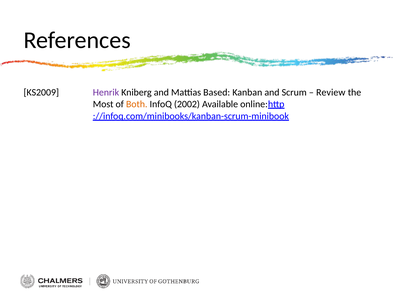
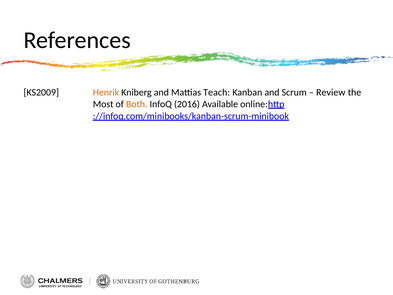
Henrik colour: purple -> orange (106, 92)
Based: Based -> Teach (217, 92)
2002: 2002 -> 2016 (187, 104)
